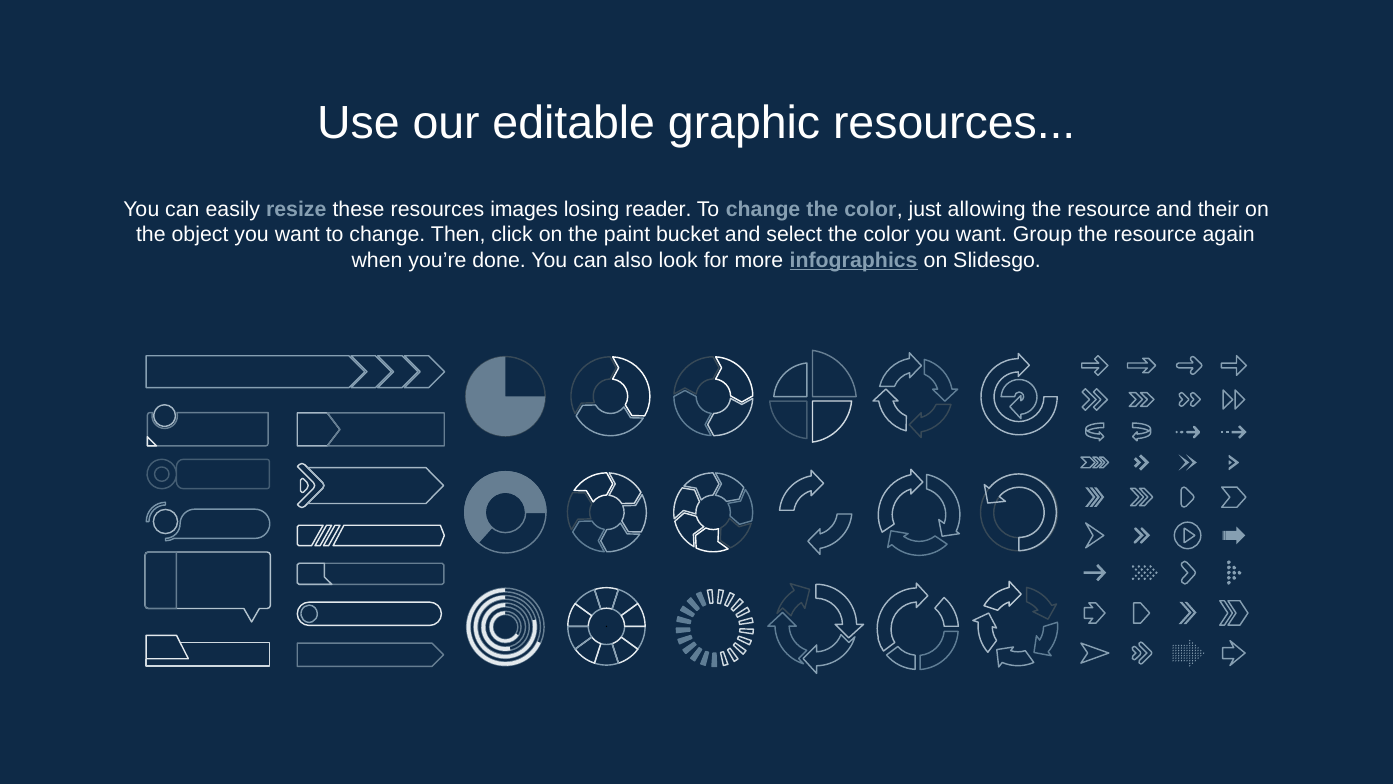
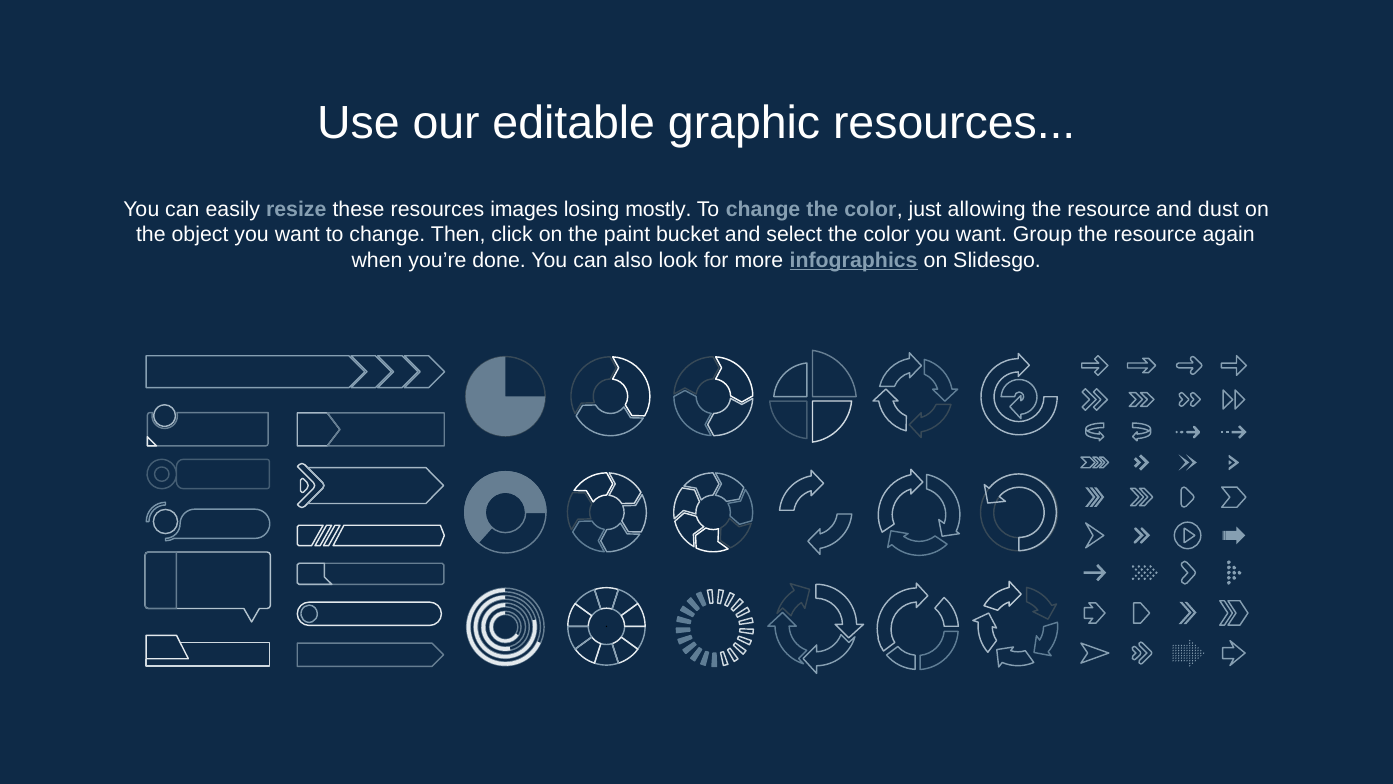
reader: reader -> mostly (658, 209)
their: their -> dust (1218, 209)
